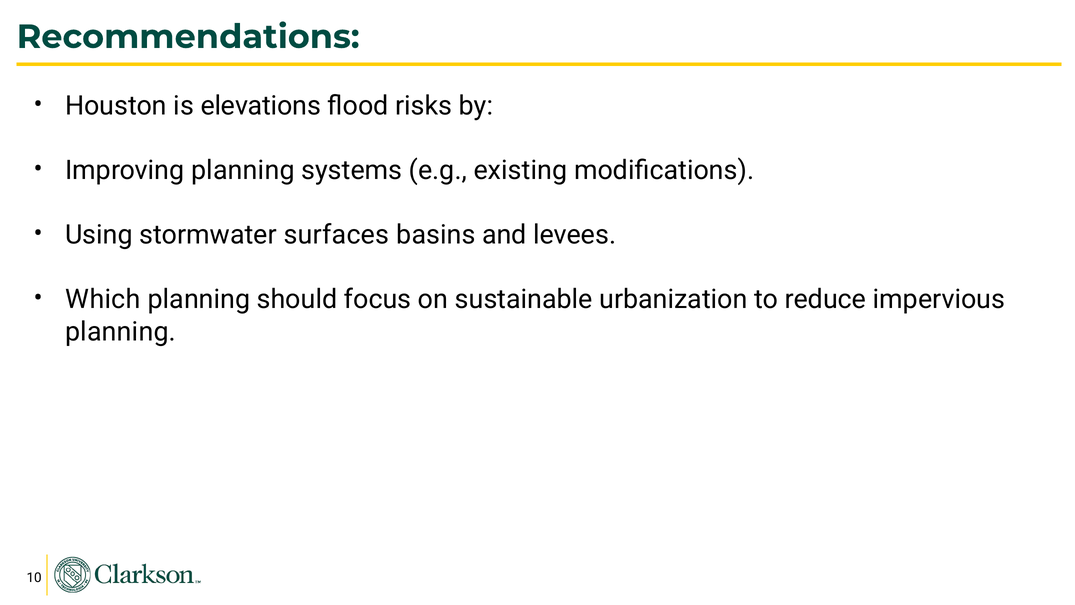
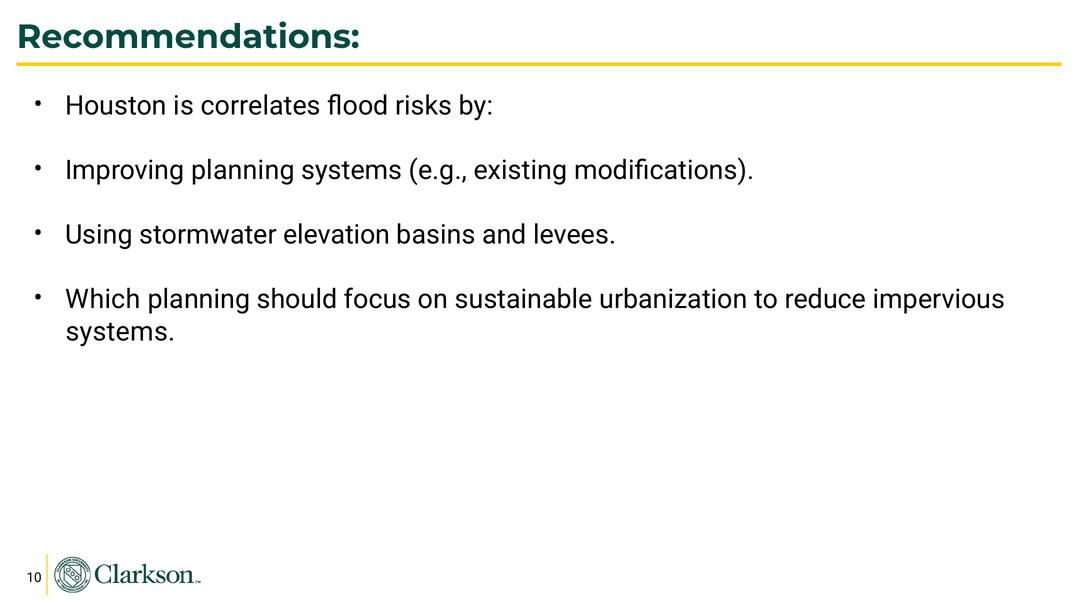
elevations: elevations -> correlates (261, 106)
surfaces: surfaces -> elevation (337, 235)
planning: planning -> systems (121, 332)
